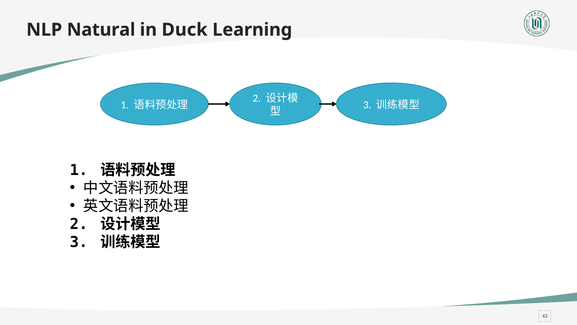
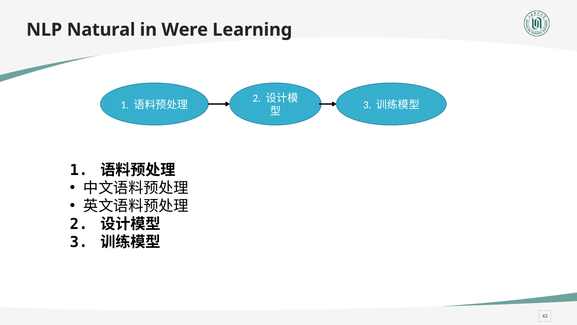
Duck: Duck -> Were (185, 30)
